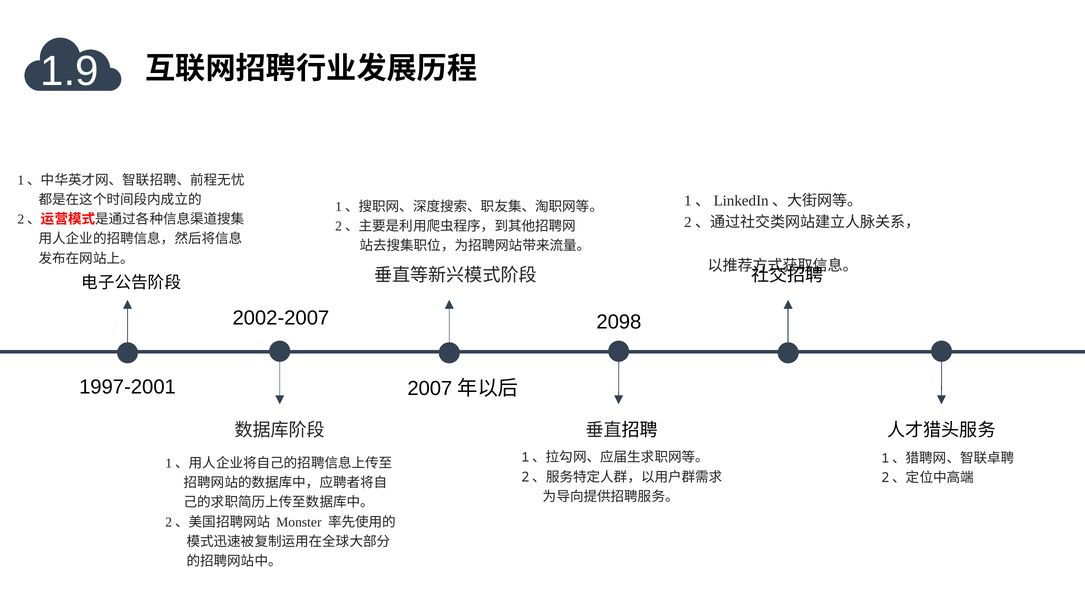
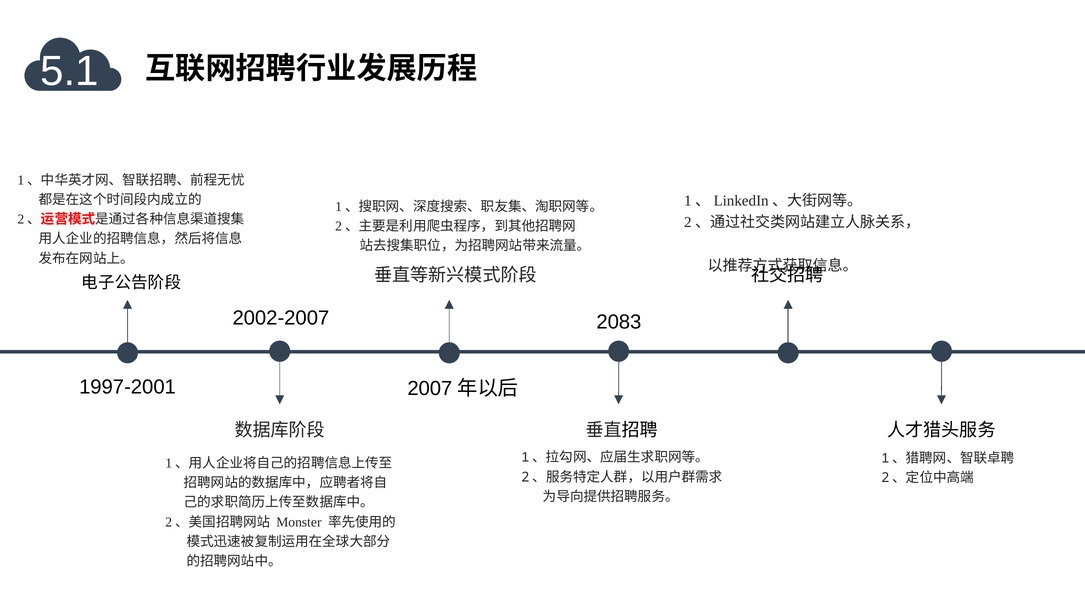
1.9: 1.9 -> 5.1 (69, 71)
2098: 2098 -> 2083 (619, 321)
